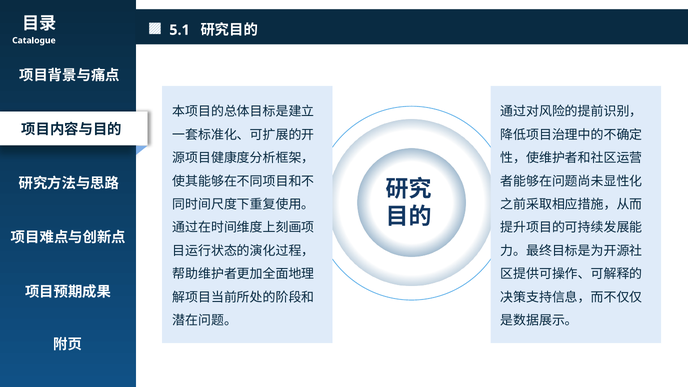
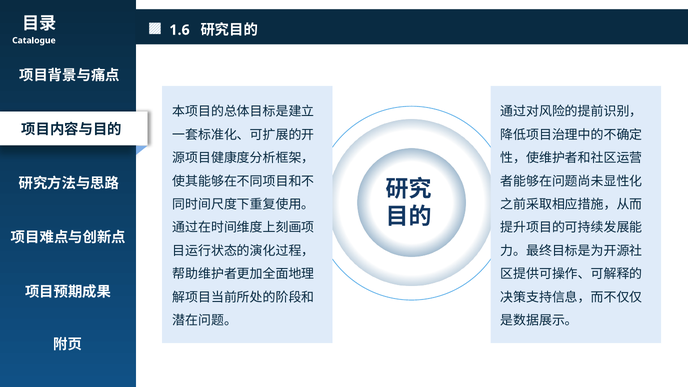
5.1: 5.1 -> 1.6 (180, 30)
